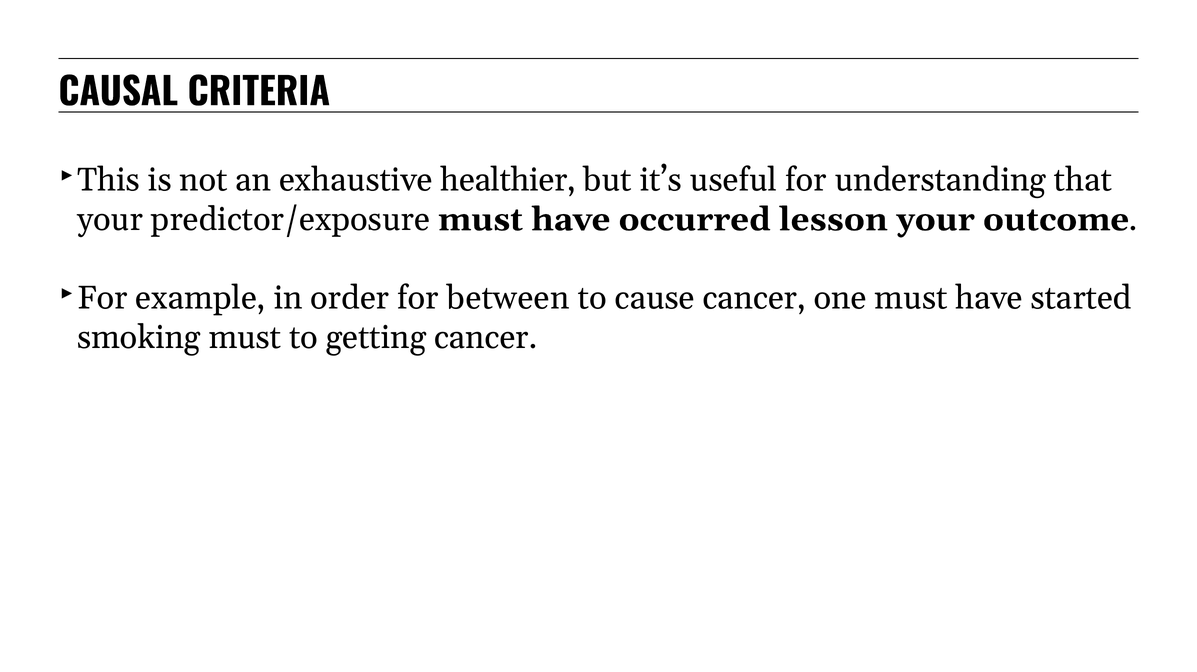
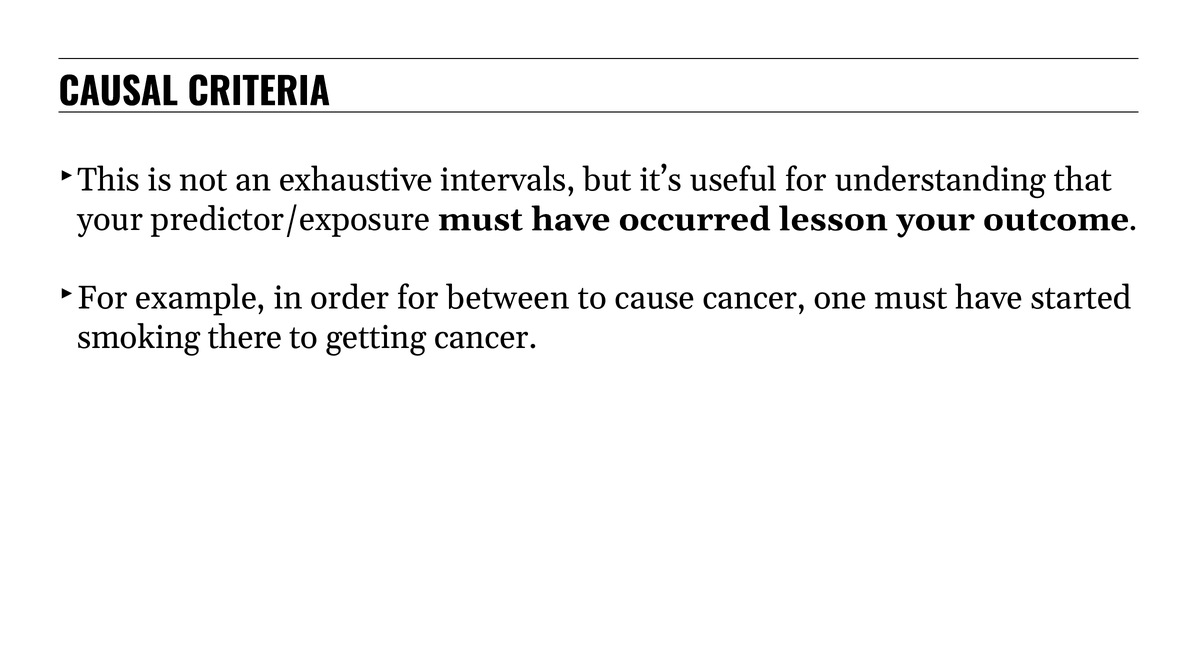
healthier: healthier -> intervals (508, 180)
smoking must: must -> there (245, 337)
